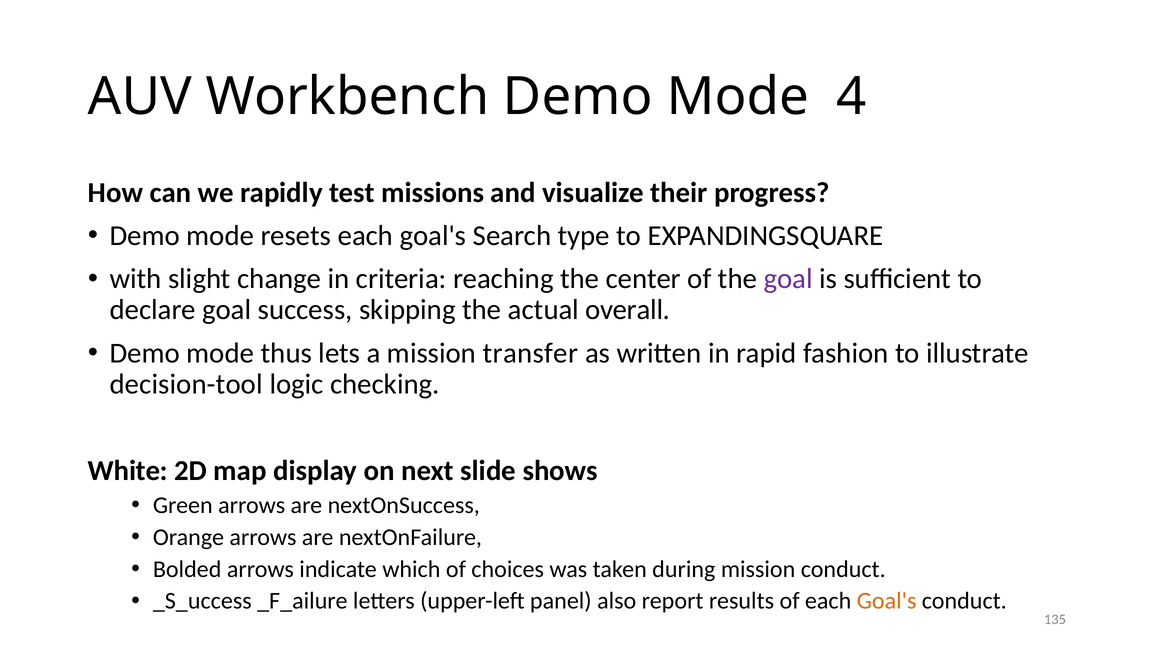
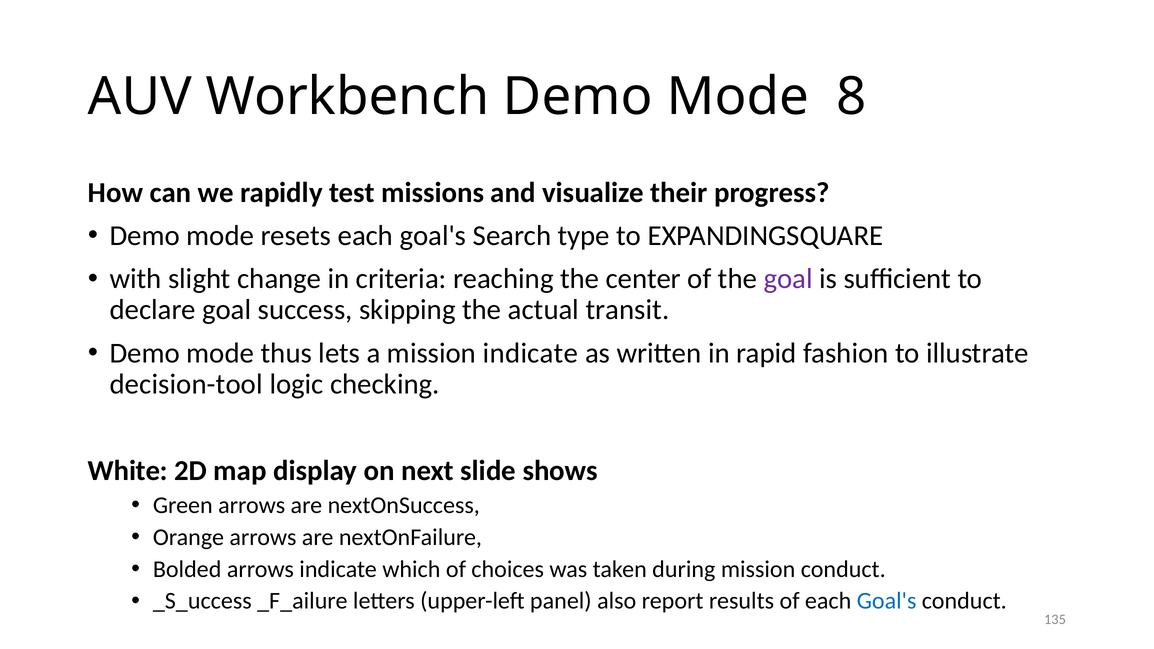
4: 4 -> 8 (851, 97)
overall: overall -> transit (627, 310)
mission transfer: transfer -> indicate (531, 353)
Goal's colour: orange -> blue (887, 601)
